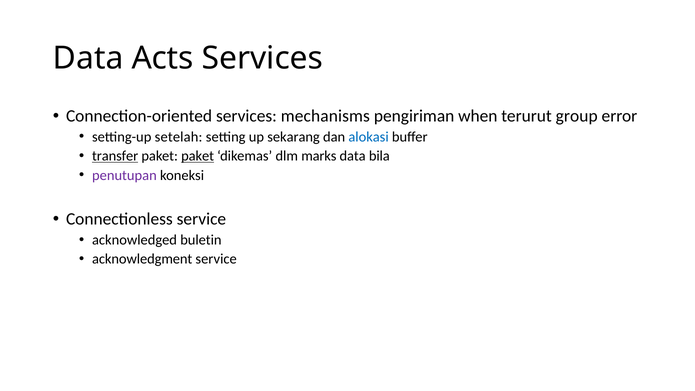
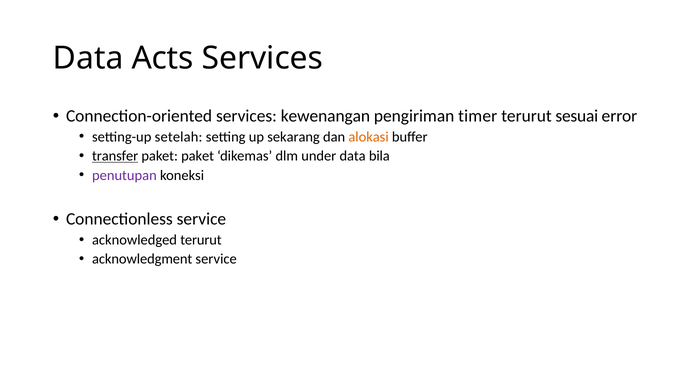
mechanisms: mechanisms -> kewenangan (325, 116)
when: when -> timer (478, 116)
group: group -> sesuai (577, 116)
alokasi colour: blue -> orange (369, 137)
paket underline: present -> none (198, 156)
marks: marks -> under (319, 156)
acknowledged buletin: buletin -> terurut (201, 240)
